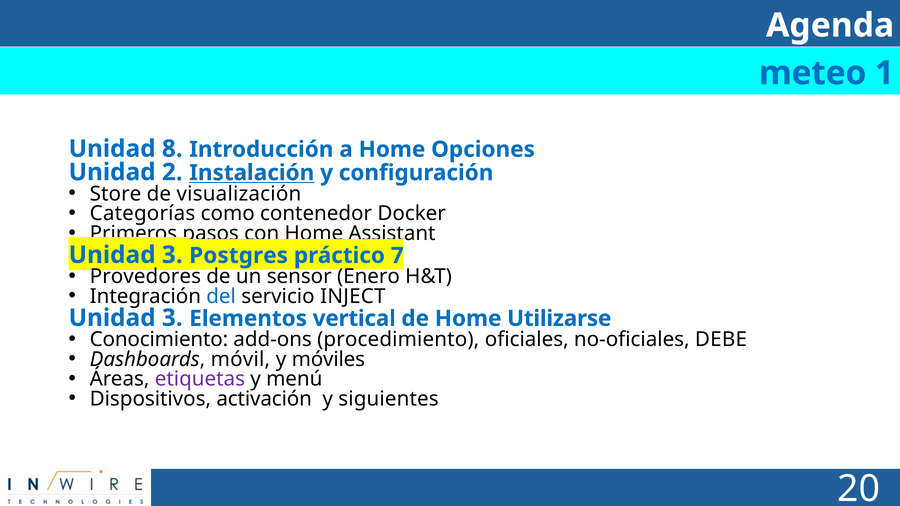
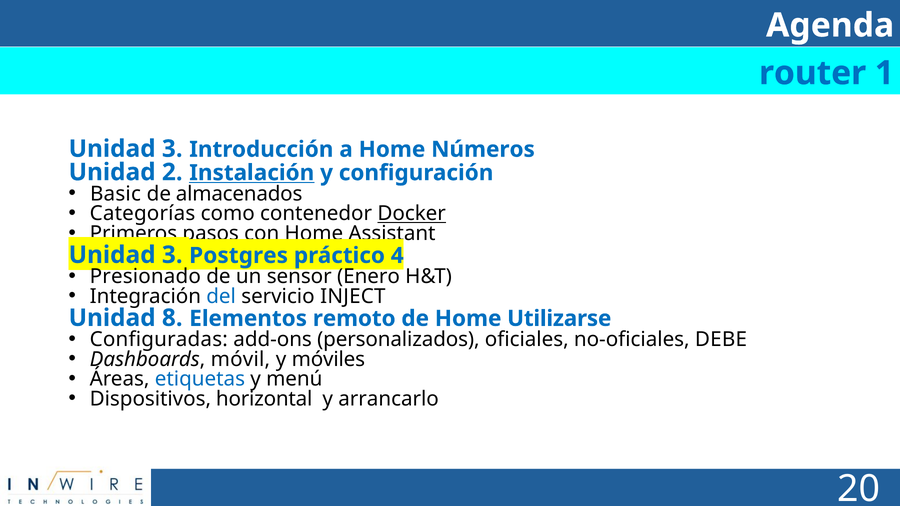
meteo: meteo -> router (813, 73)
8: 8 -> 3 (172, 149)
Opciones: Opciones -> Números (483, 149)
Store: Store -> Basic (115, 194)
visualización: visualización -> almacenados (239, 194)
Docker underline: none -> present (412, 214)
7: 7 -> 4 (397, 256)
Provedores: Provedores -> Presionado (145, 277)
3: 3 -> 8 (172, 318)
vertical: vertical -> remoto (354, 319)
Conocimiento: Conocimiento -> Configuradas (159, 340)
procedimiento: procedimiento -> personalizados (398, 340)
etiquetas colour: purple -> blue (200, 379)
activación: activación -> horizontal (264, 399)
siguientes: siguientes -> arrancarlo (389, 399)
